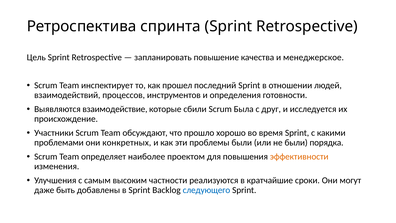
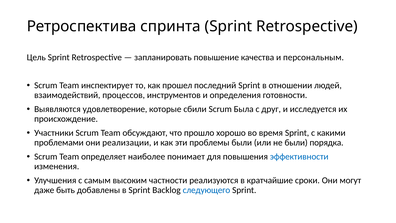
менеджерское: менеджерское -> персональным (313, 57)
взаимодействие: взаимодействие -> удовлетворение (115, 109)
конкретных: конкретных -> реализации (127, 143)
проектом: проектом -> понимает (186, 156)
эффективности colour: orange -> blue (299, 156)
